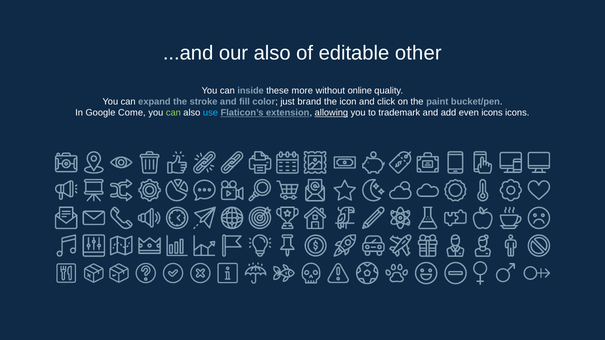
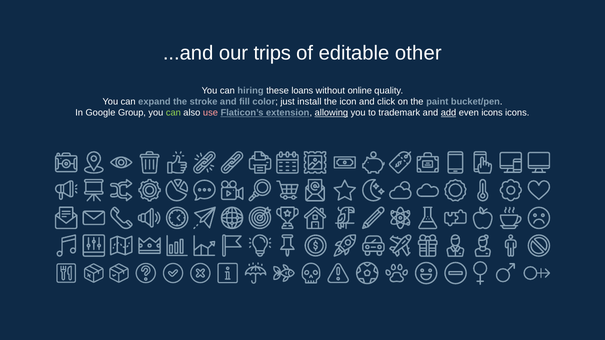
our also: also -> trips (272, 53)
inside: inside -> hiring (250, 91)
more: more -> loans (302, 91)
brand: brand -> install (309, 102)
Come: Come -> Group (132, 113)
use colour: light blue -> pink (210, 113)
add underline: none -> present (449, 113)
